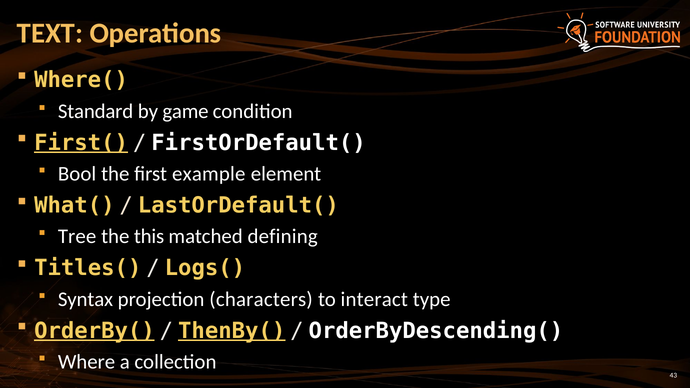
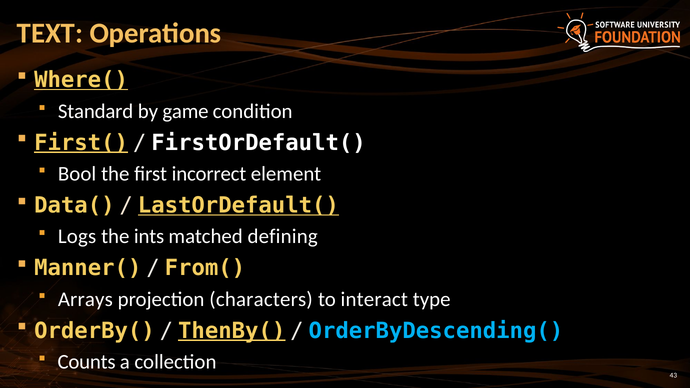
Where( underline: none -> present (81, 80)
example: example -> incorrect (209, 174)
What(: What( -> Data( (74, 205)
LastOrDefault( underline: none -> present (238, 205)
Tree: Tree -> Logs (77, 237)
this: this -> ints (149, 237)
Titles(: Titles( -> Manner( (88, 268)
Logs(: Logs( -> From( (205, 268)
Syntax: Syntax -> Arrays (85, 299)
OrderBy( underline: present -> none (94, 331)
OrderByDescending( colour: white -> light blue (436, 331)
Where: Where -> Counts (87, 362)
